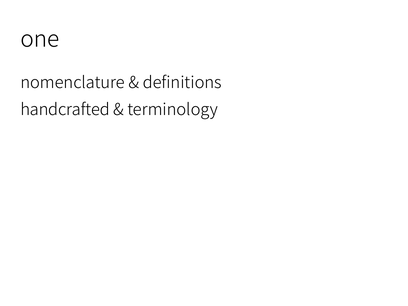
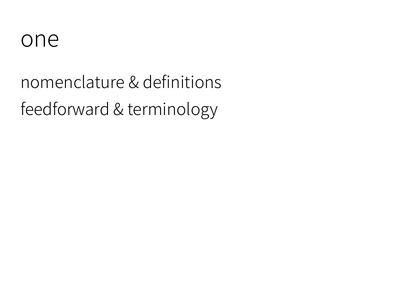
handcrafted: handcrafted -> feedforward (65, 110)
